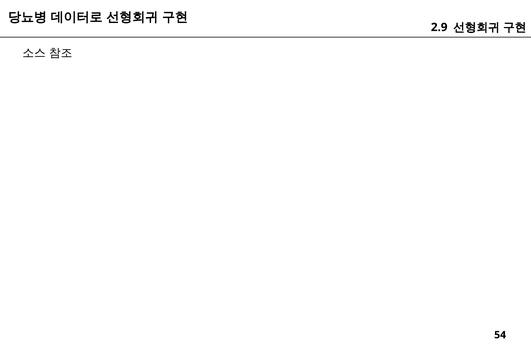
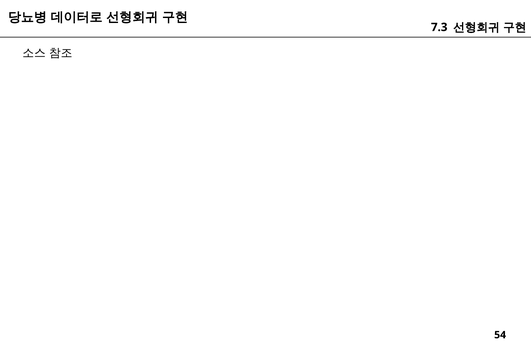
2.9: 2.9 -> 7.3 (439, 27)
